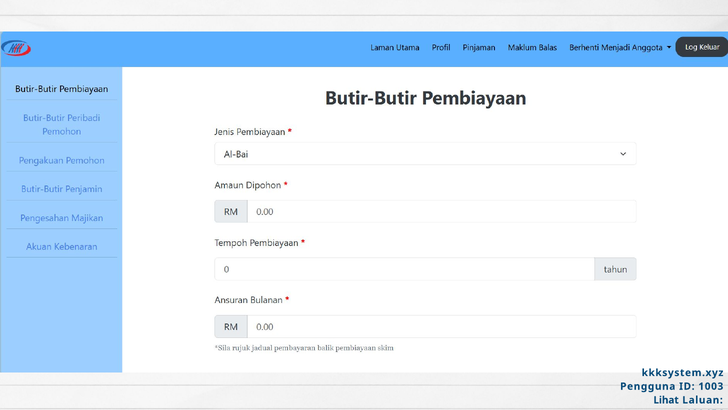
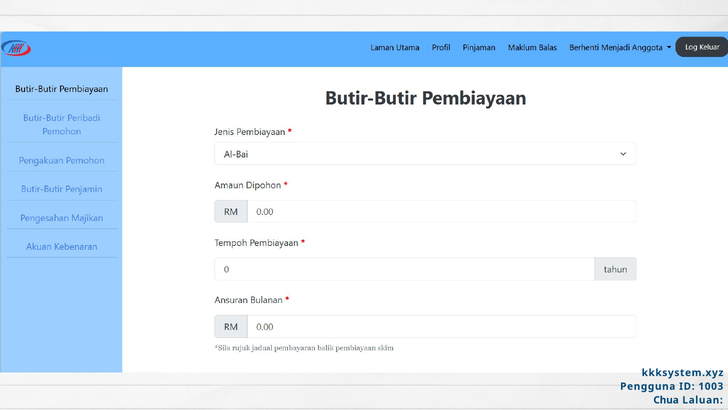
Lihat: Lihat -> Chua (666, 400)
